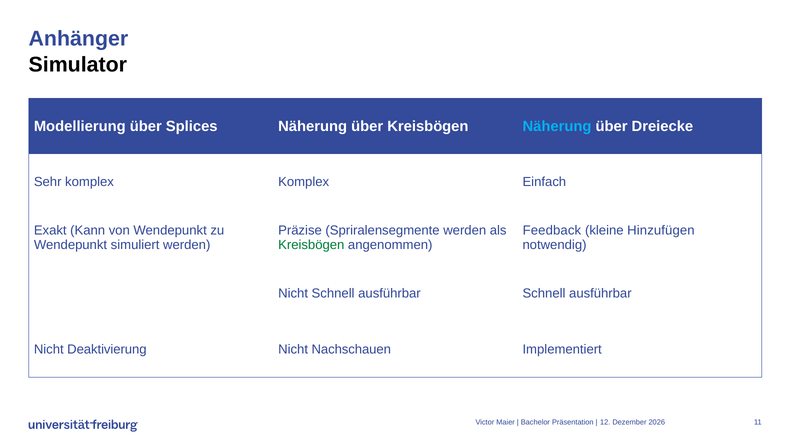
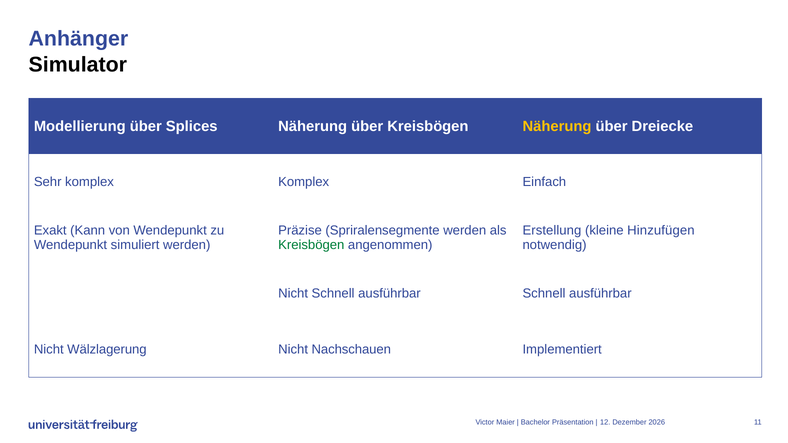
Näherung colour: light blue -> yellow (557, 126)
Feedback: Feedback -> Erstellung (552, 231)
Deaktivierung: Deaktivierung -> Wälzlagerung (107, 349)
